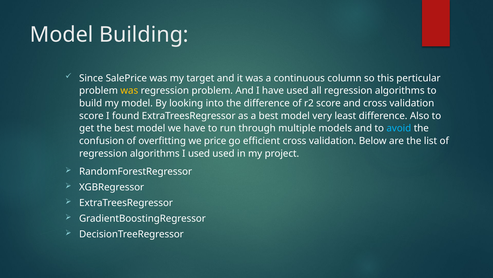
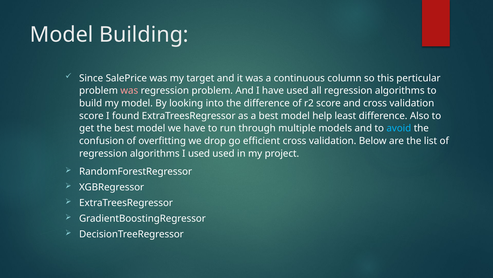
was colour: yellow -> pink (129, 91)
very: very -> help (322, 116)
price: price -> drop (215, 141)
